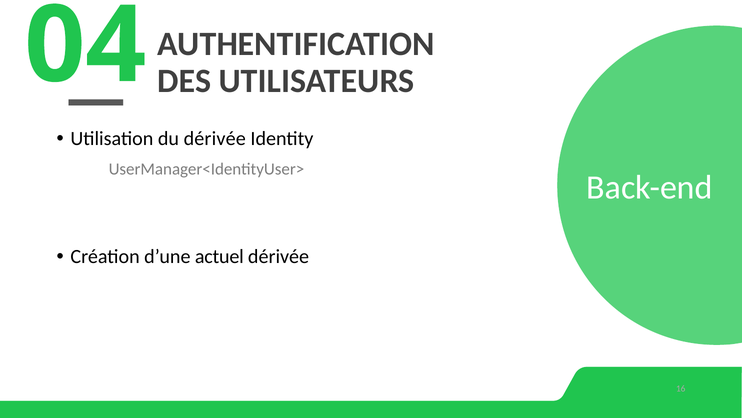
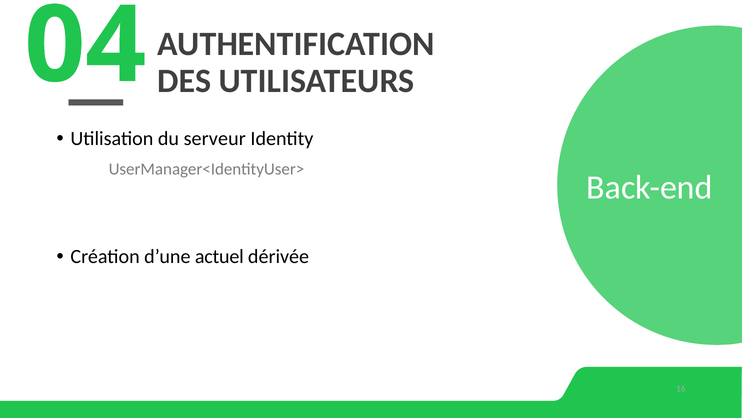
du dérivée: dérivée -> serveur (215, 139)
